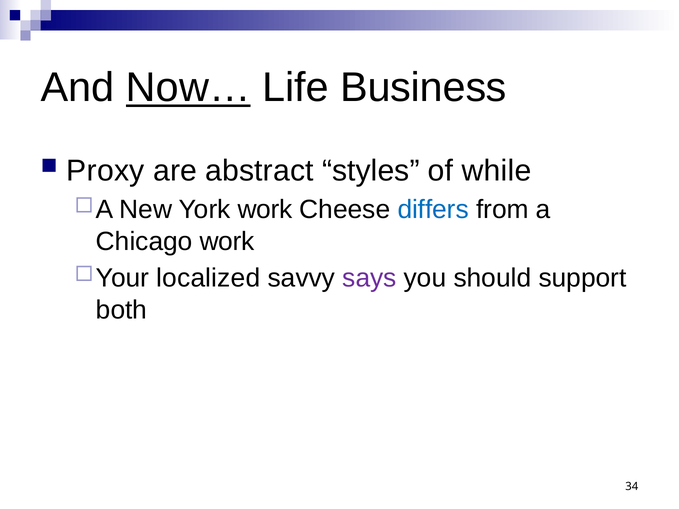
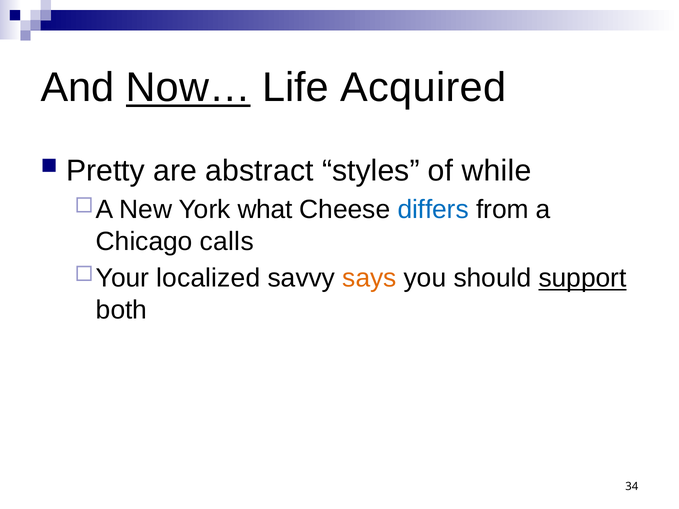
Business: Business -> Acquired (423, 88)
Proxy: Proxy -> Pretty (106, 171)
York work: work -> what (265, 210)
Chicago work: work -> calls (227, 241)
says colour: purple -> orange (369, 278)
support underline: none -> present (583, 278)
